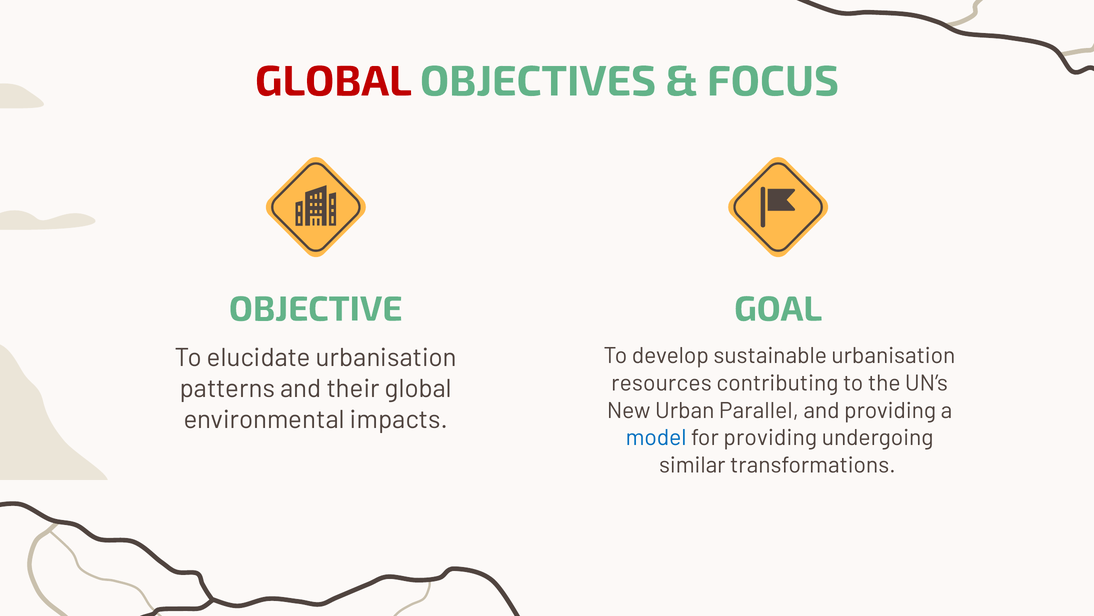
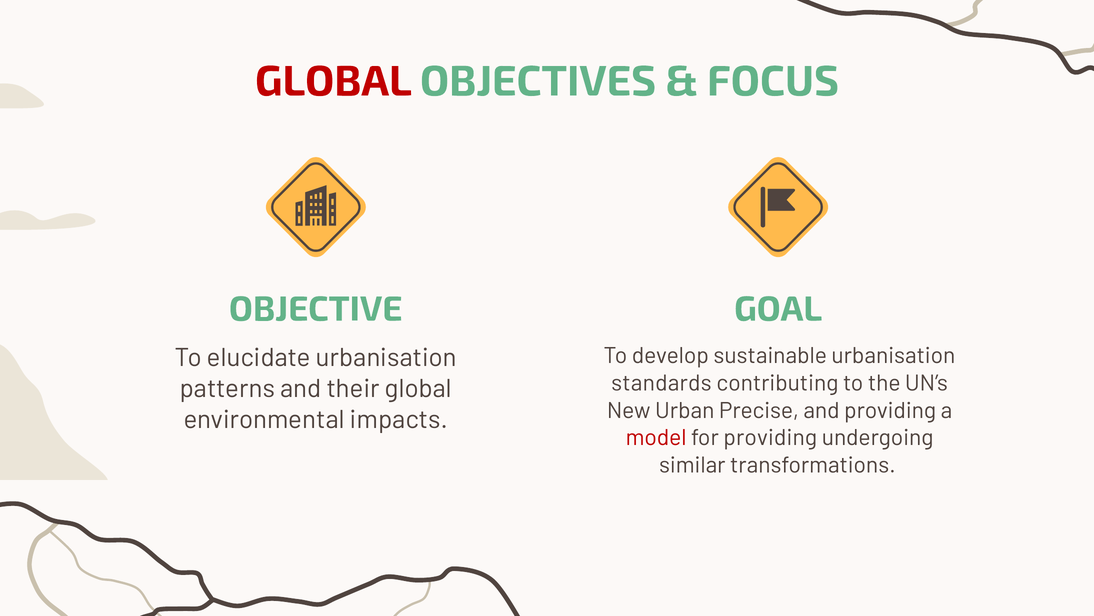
resources: resources -> standards (661, 383)
Parallel: Parallel -> Precise (759, 410)
model colour: blue -> red (656, 437)
